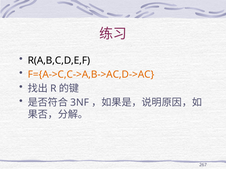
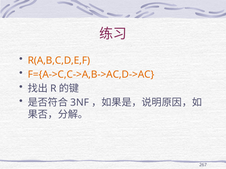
R(A,B,C,D,E,F colour: black -> orange (59, 61)
